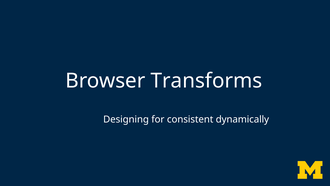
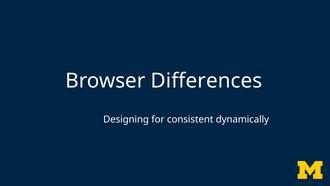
Transforms: Transforms -> Differences (206, 81)
